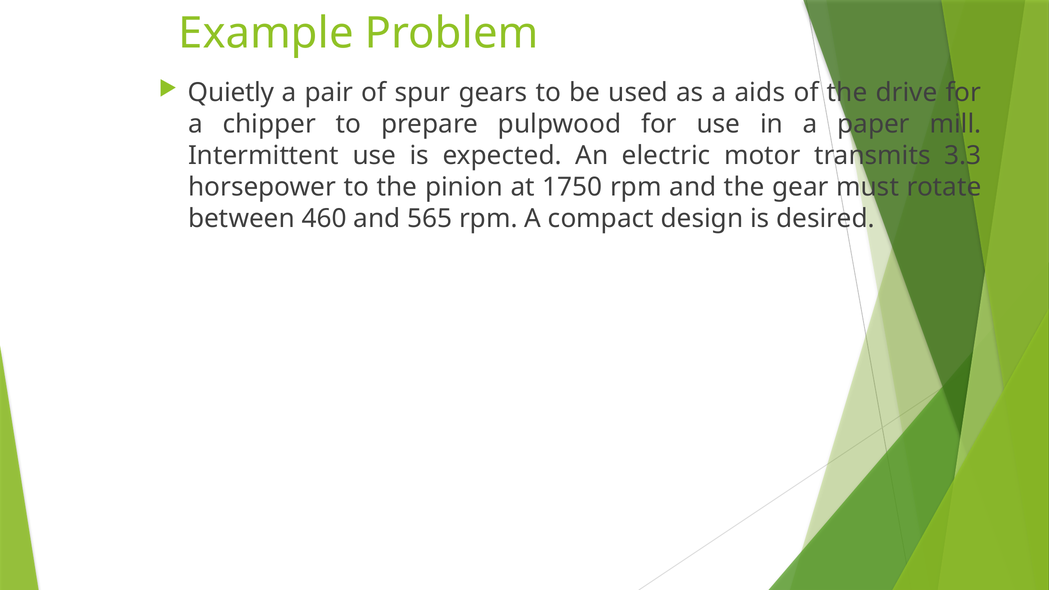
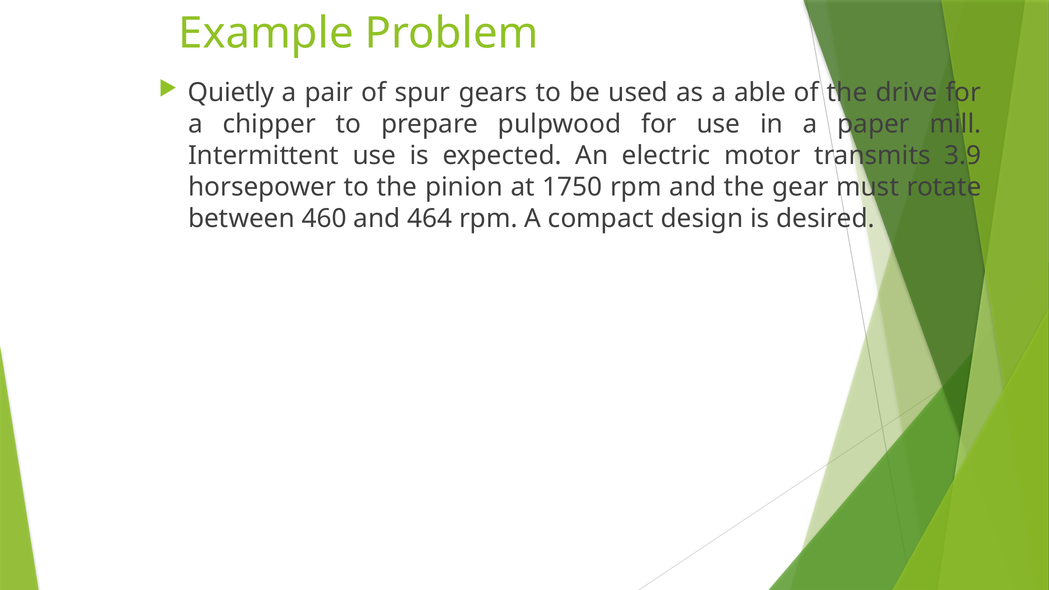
aids: aids -> able (760, 93)
3.3: 3.3 -> 3.9 (963, 155)
565: 565 -> 464 (430, 218)
